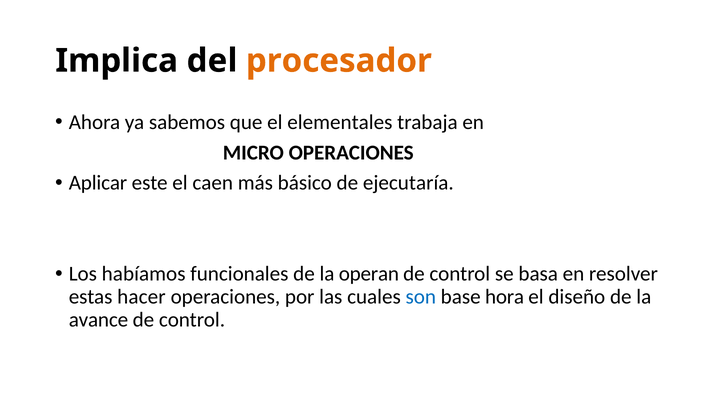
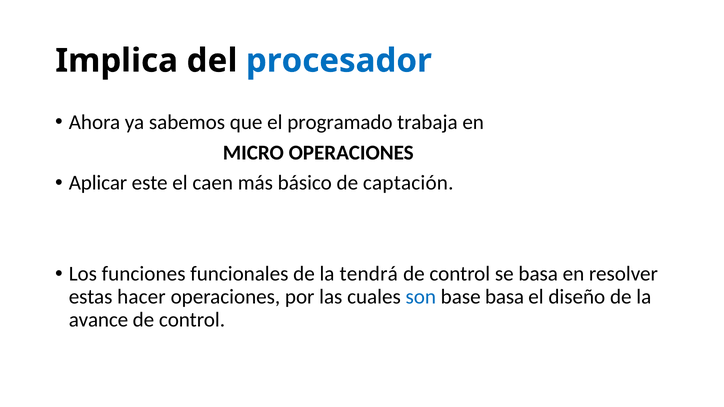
procesador colour: orange -> blue (339, 61)
elementales: elementales -> programado (340, 122)
ejecutaría: ejecutaría -> captación (408, 183)
habíamos: habíamos -> funciones (144, 274)
operan: operan -> tendrá (369, 274)
base hora: hora -> basa (505, 297)
